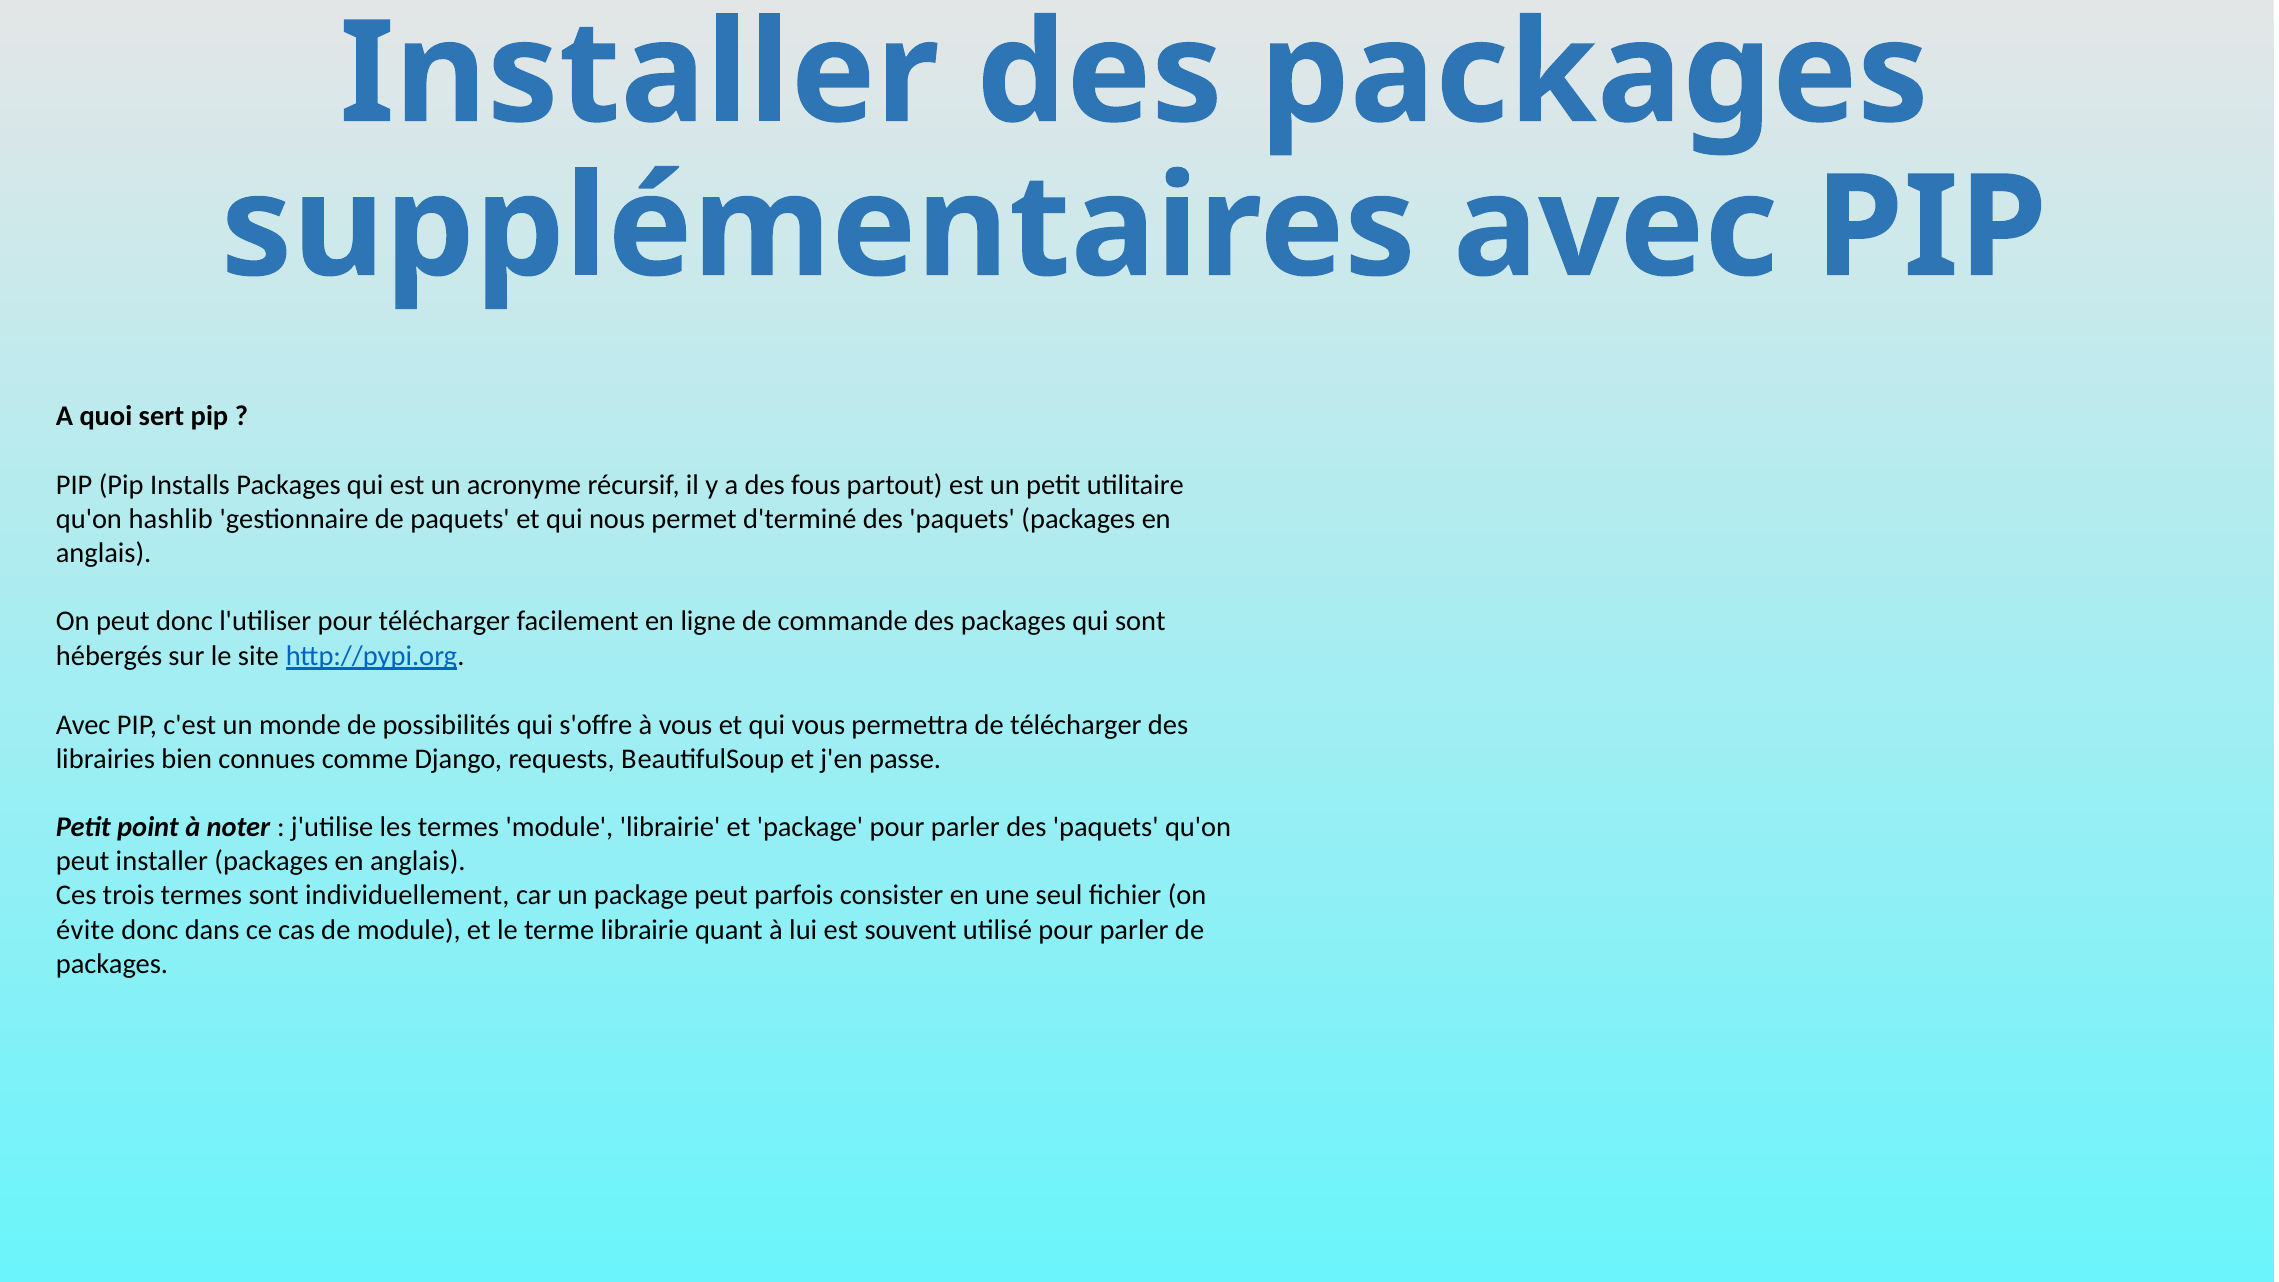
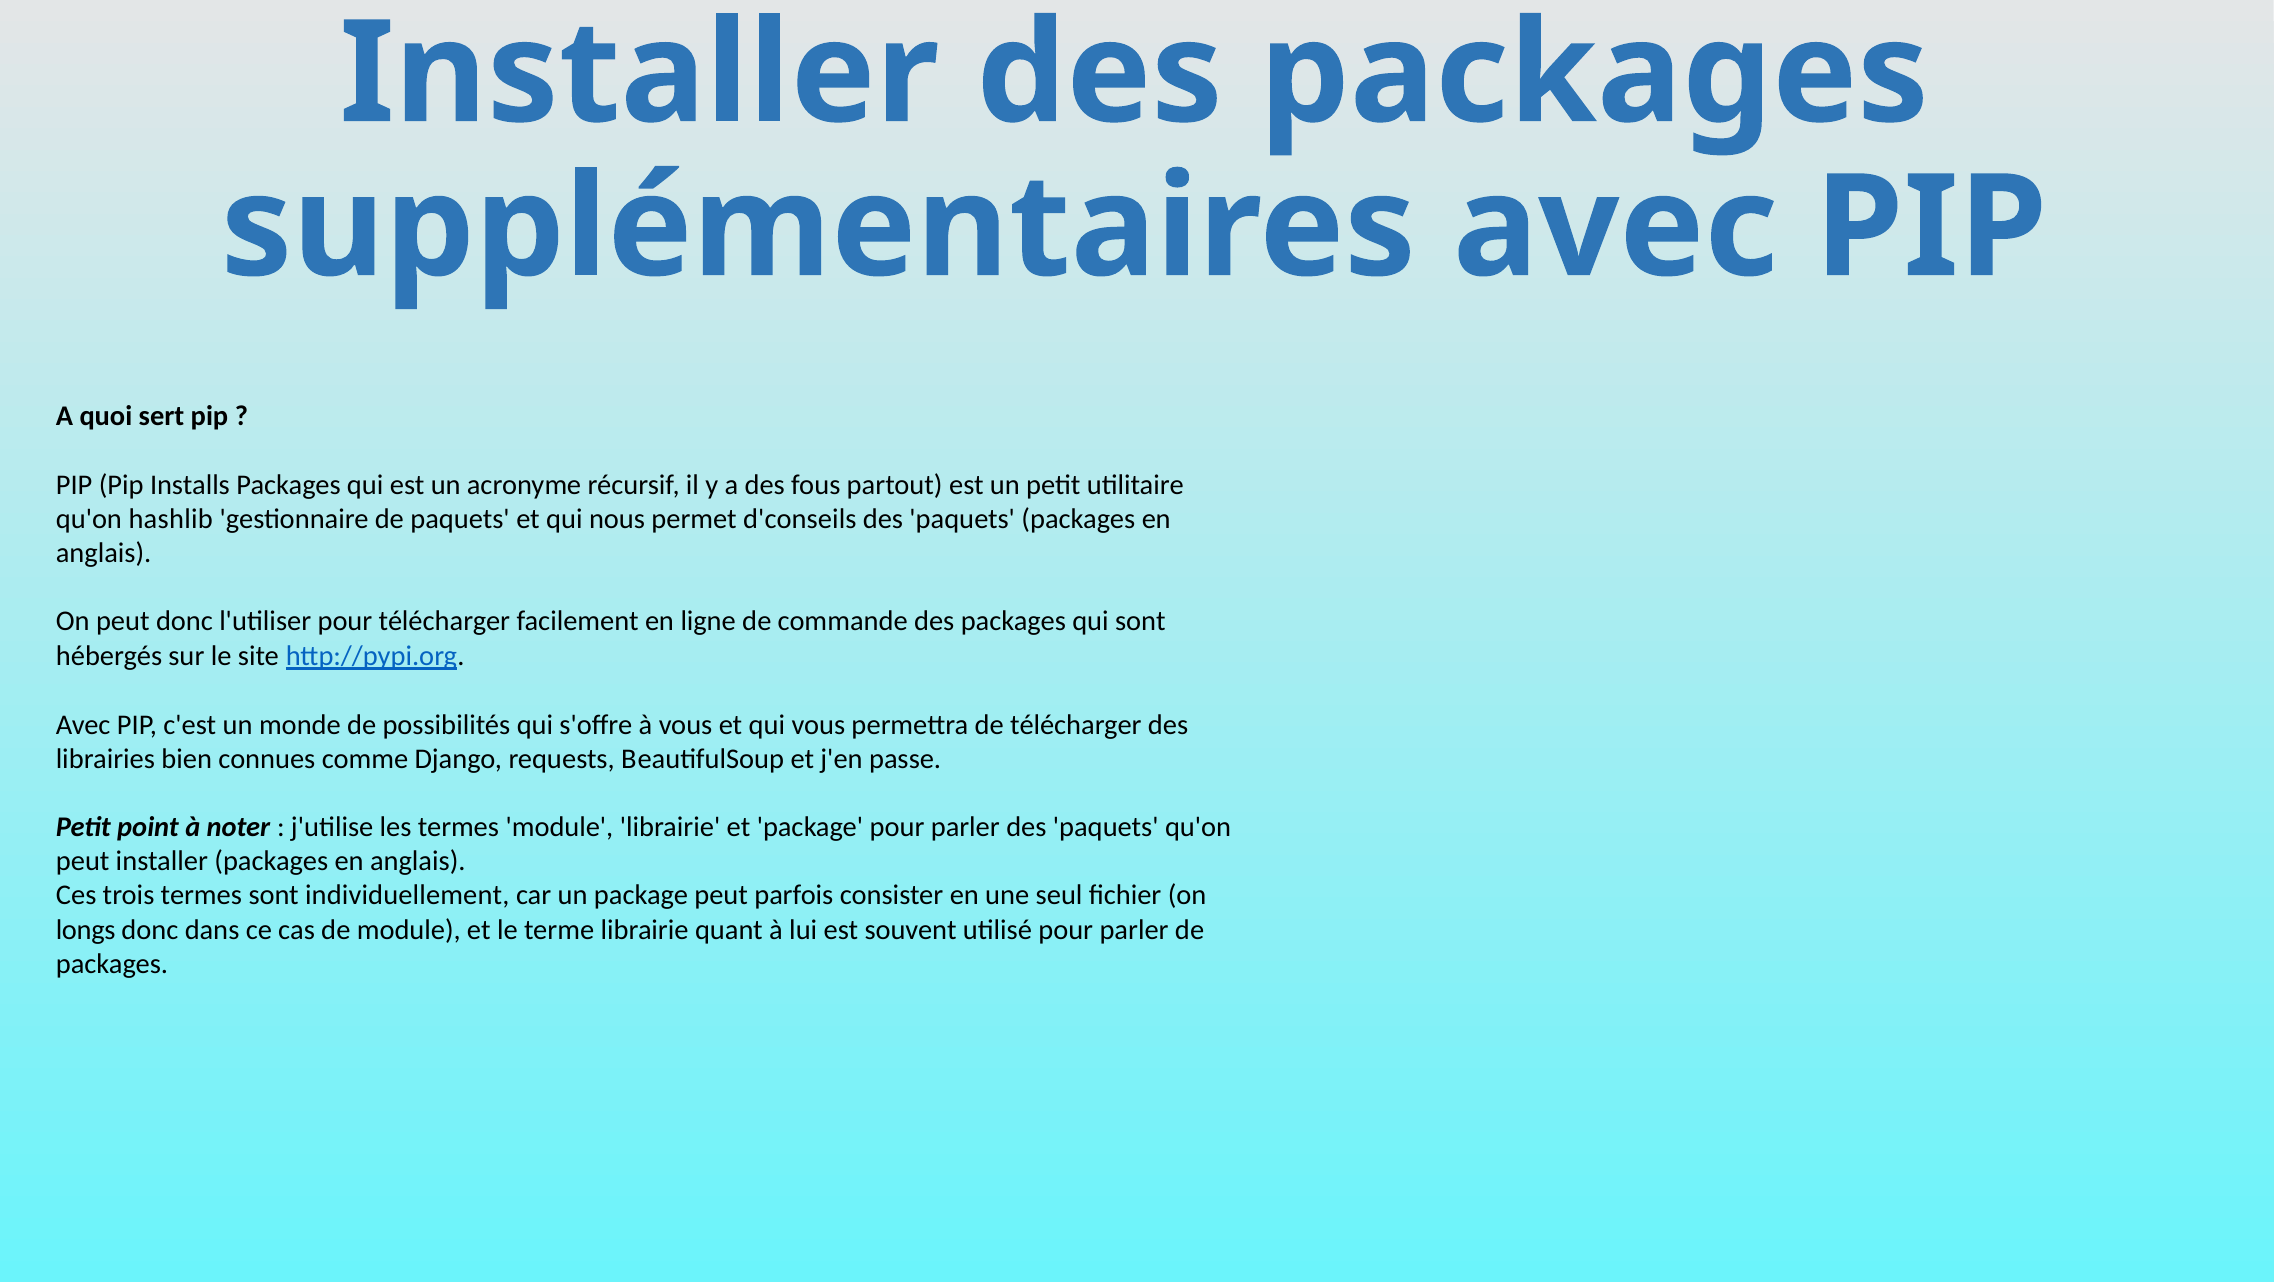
d'terminé: d'terminé -> d'conseils (800, 519)
évite: évite -> longs (86, 930)
